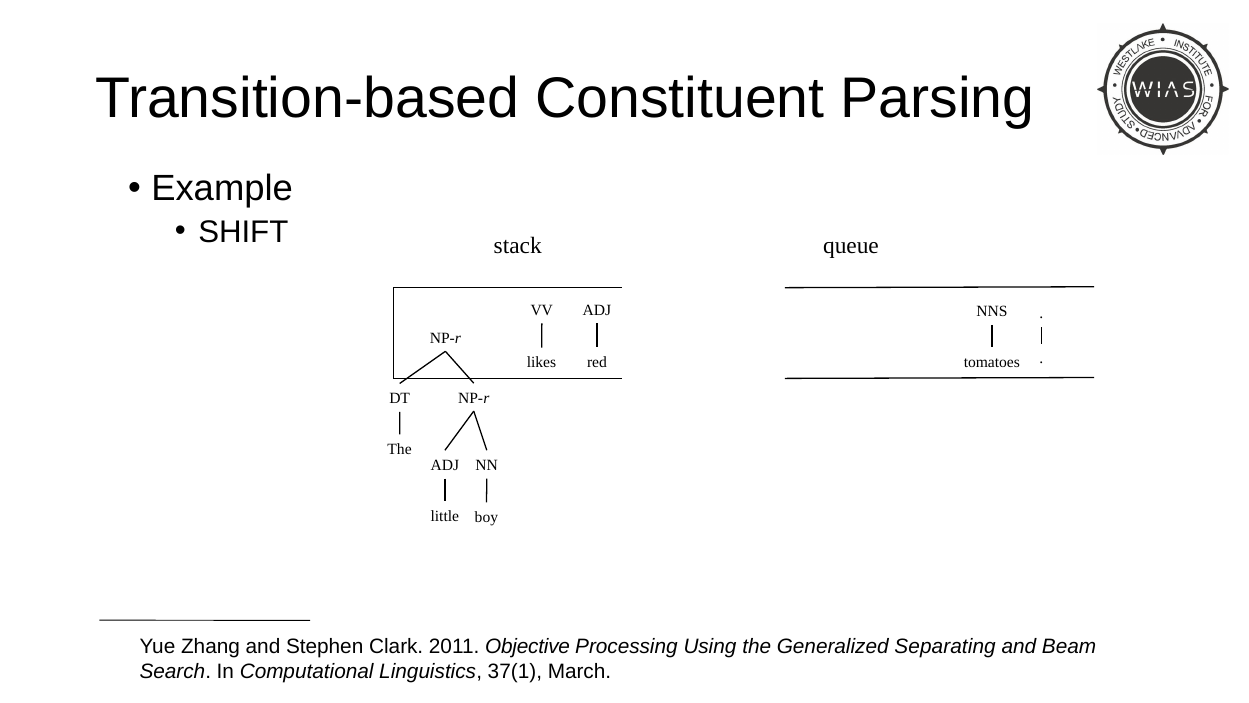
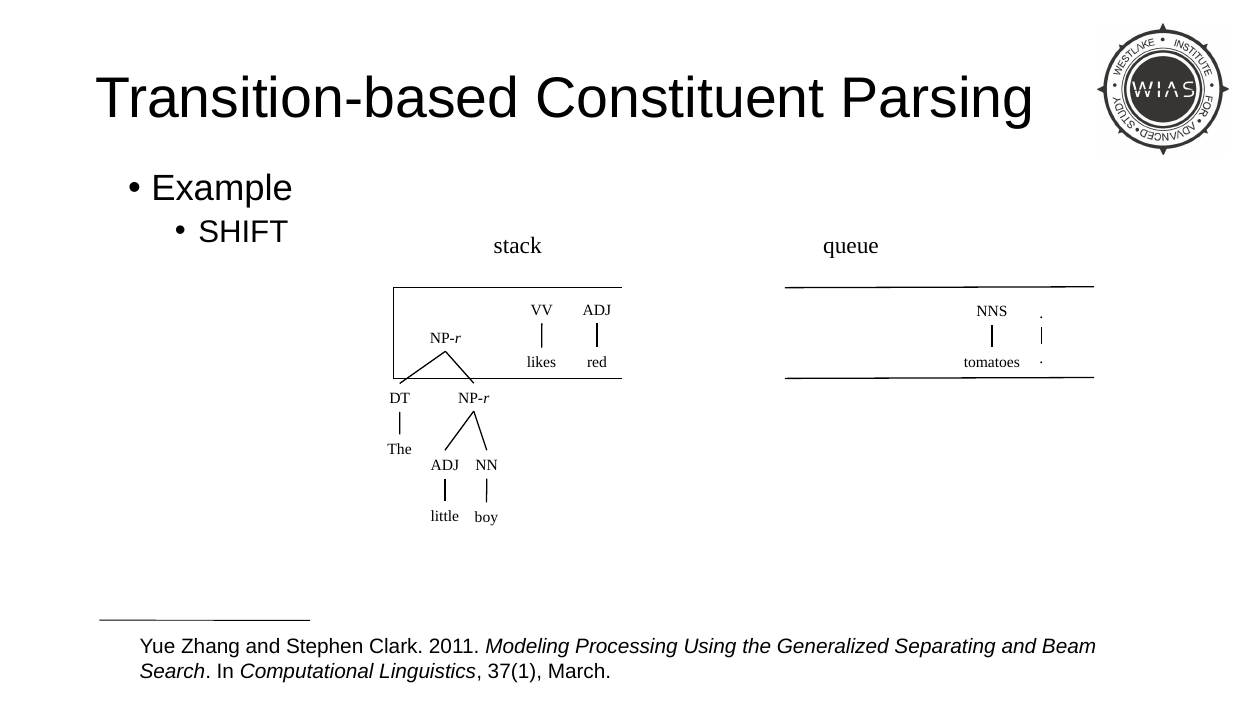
Objective: Objective -> Modeling (527, 646)
